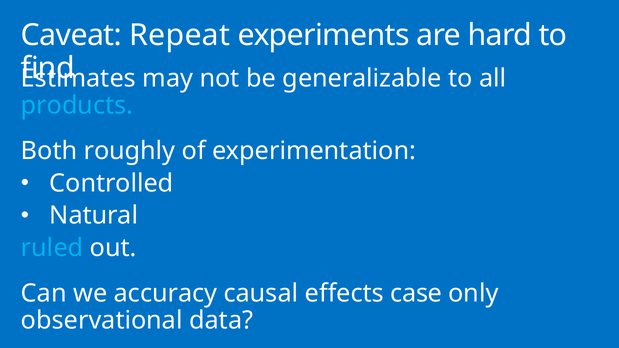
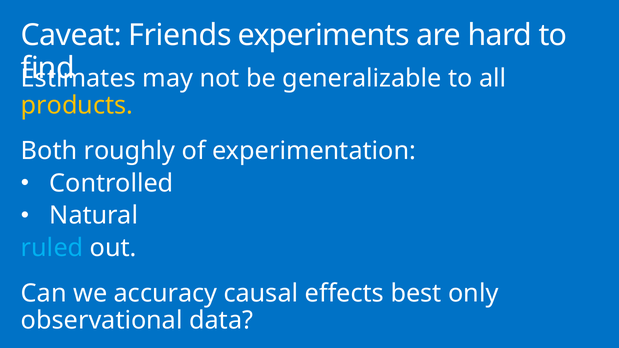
Repeat: Repeat -> Friends (180, 35)
products colour: light blue -> yellow (77, 106)
case: case -> best (416, 293)
